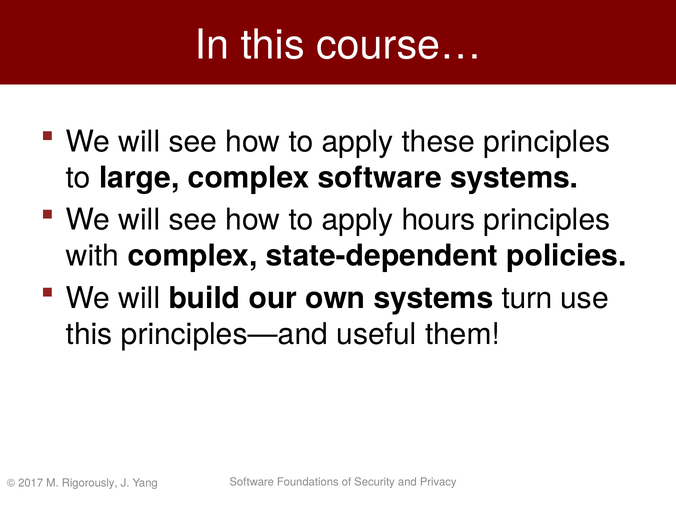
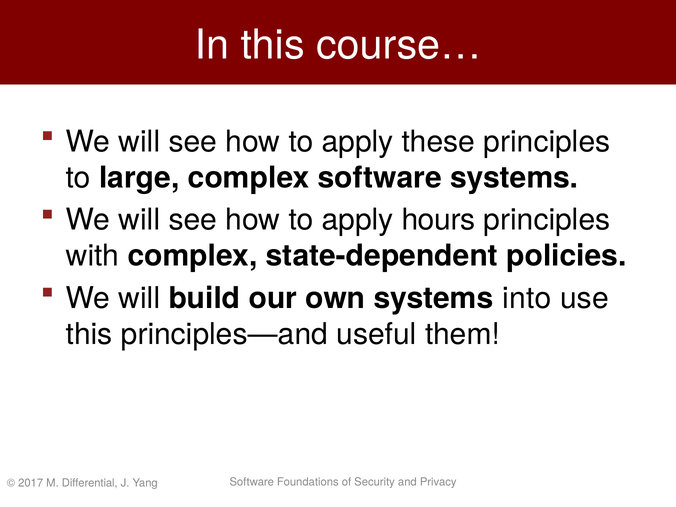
turn: turn -> into (527, 298)
Rigorously: Rigorously -> Differential (90, 483)
